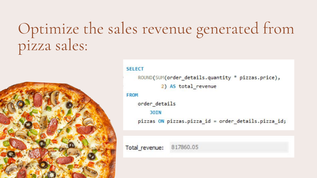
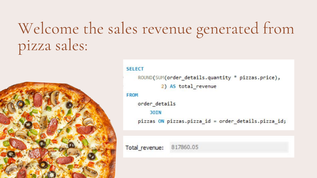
Optimize: Optimize -> Welcome (48, 28)
